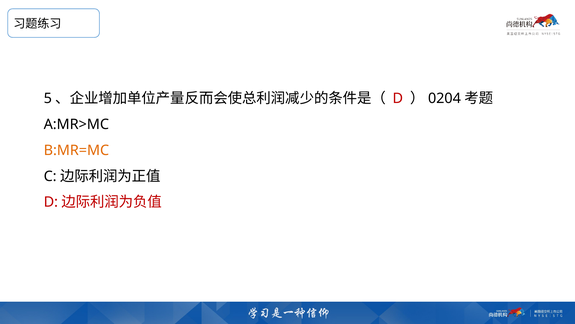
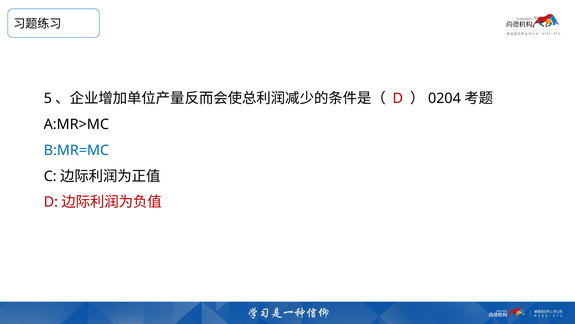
B:MR=MC colour: orange -> blue (76, 150)
